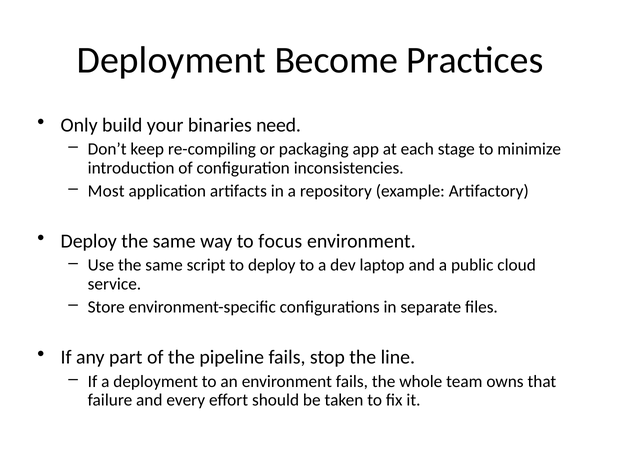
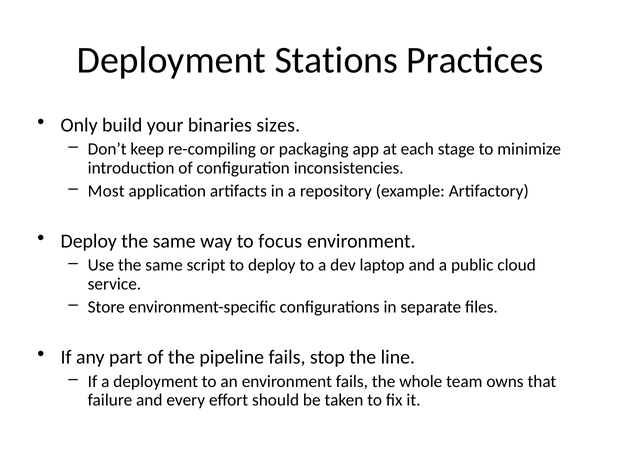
Become: Become -> Stations (336, 60)
need: need -> sizes (278, 125)
